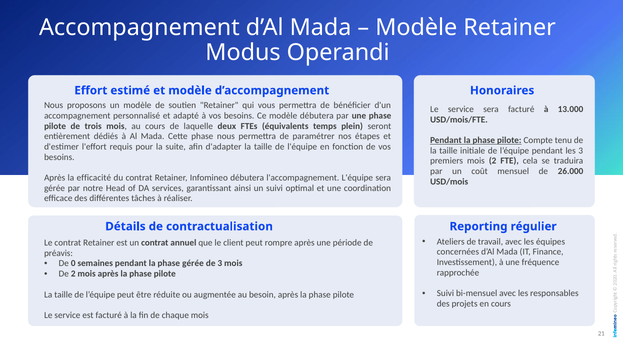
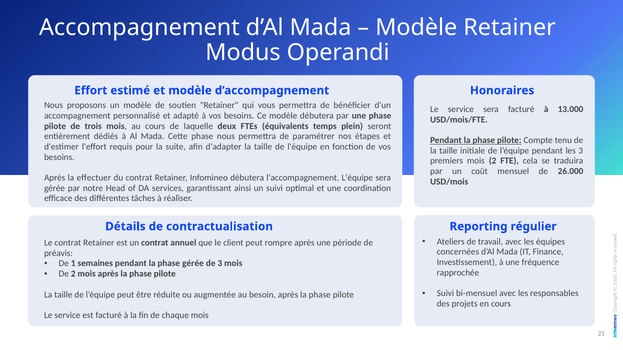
efficacité: efficacité -> effectuer (94, 178)
De 0: 0 -> 1 (73, 264)
